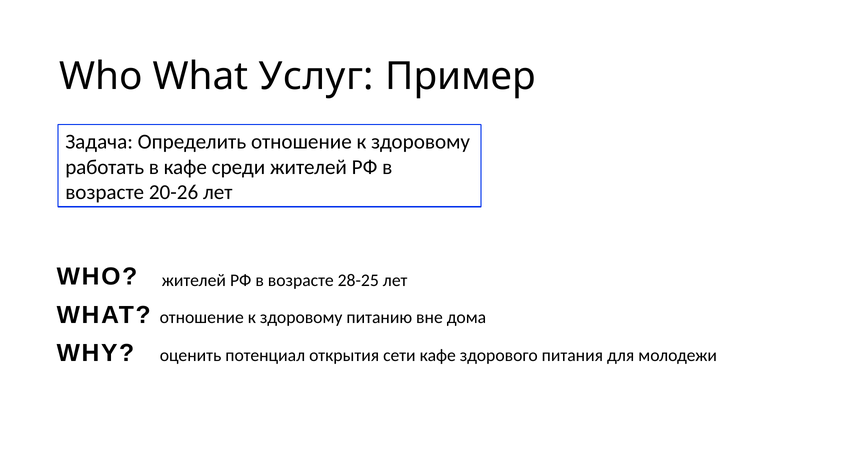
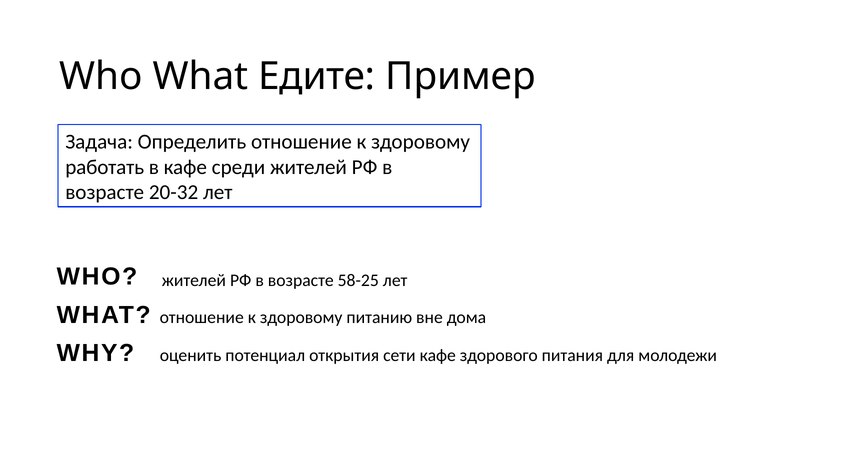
Услуг: Услуг -> Едите (317, 76)
20-26: 20-26 -> 20-32 (174, 192)
28-25: 28-25 -> 58-25 (358, 280)
